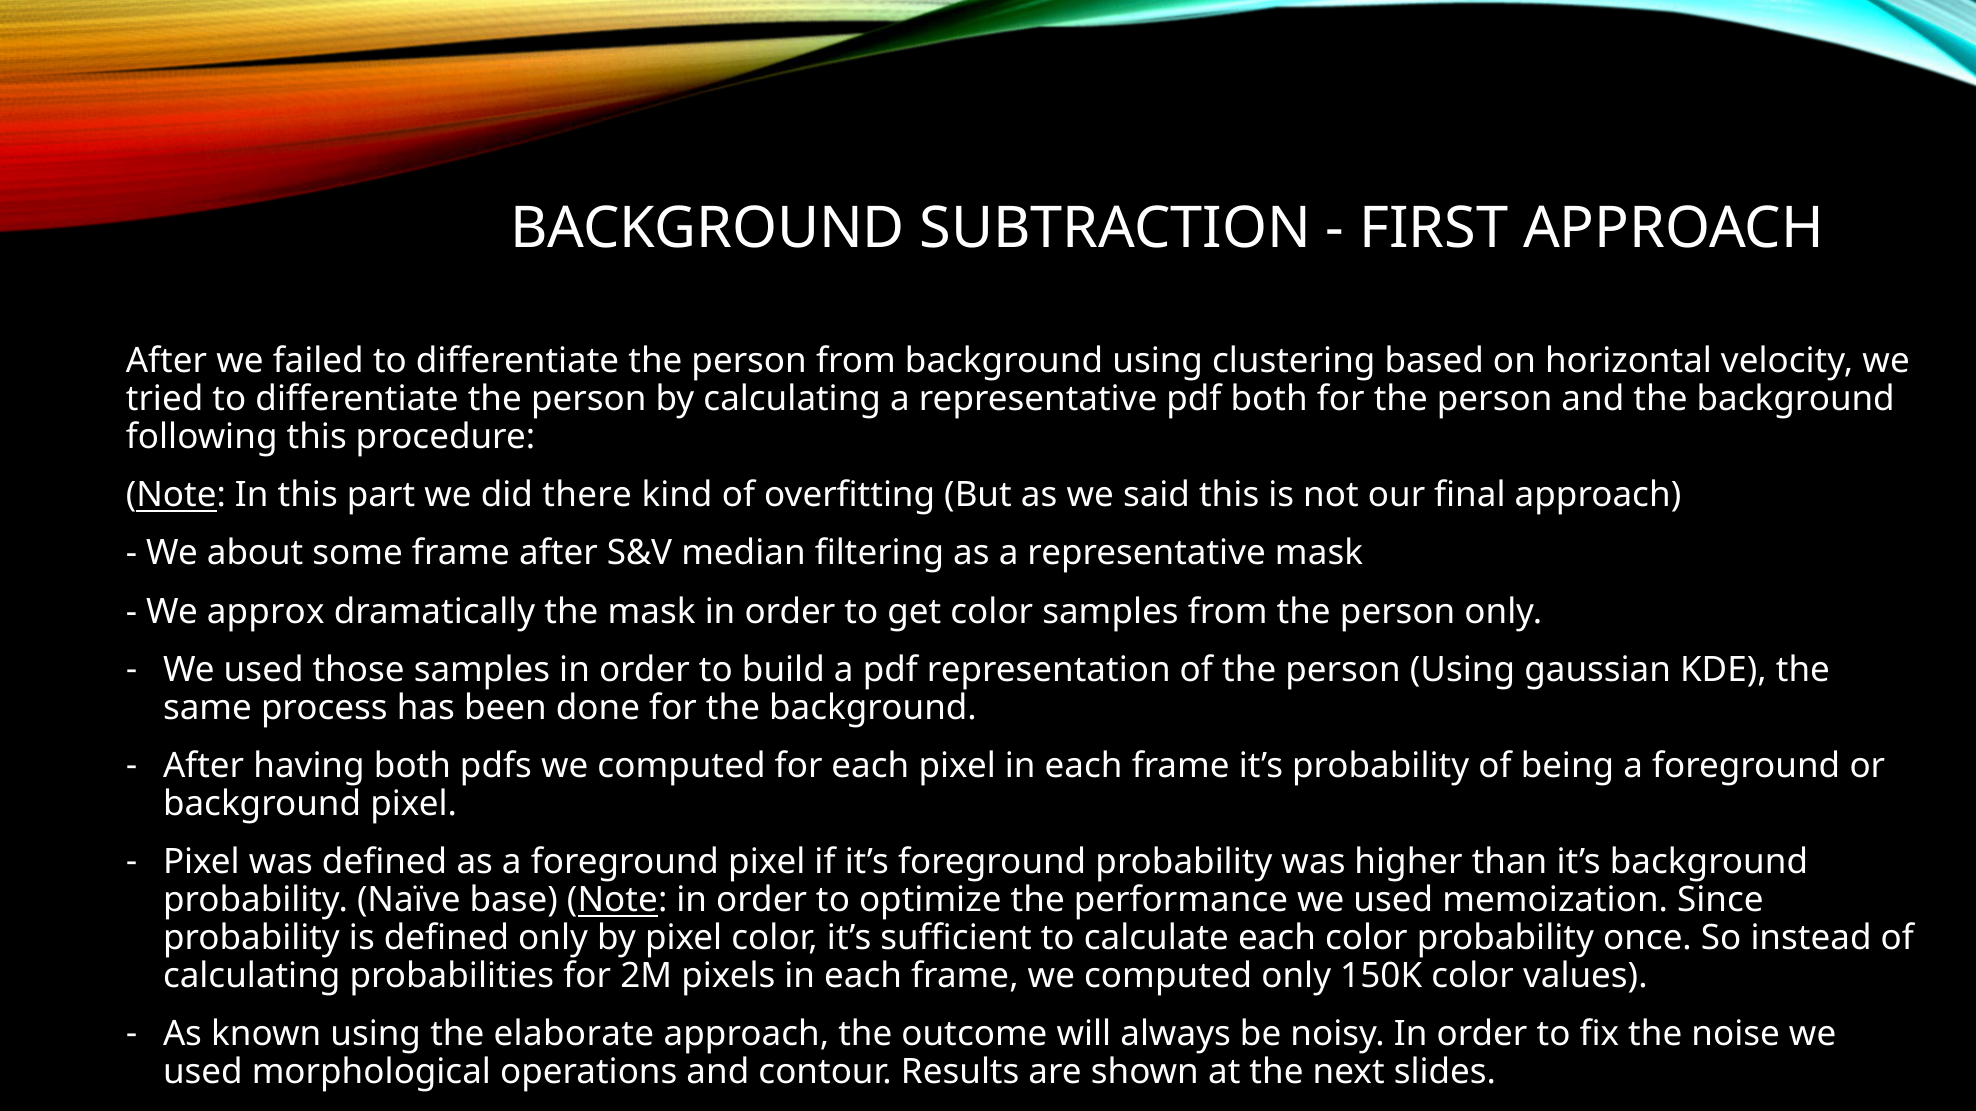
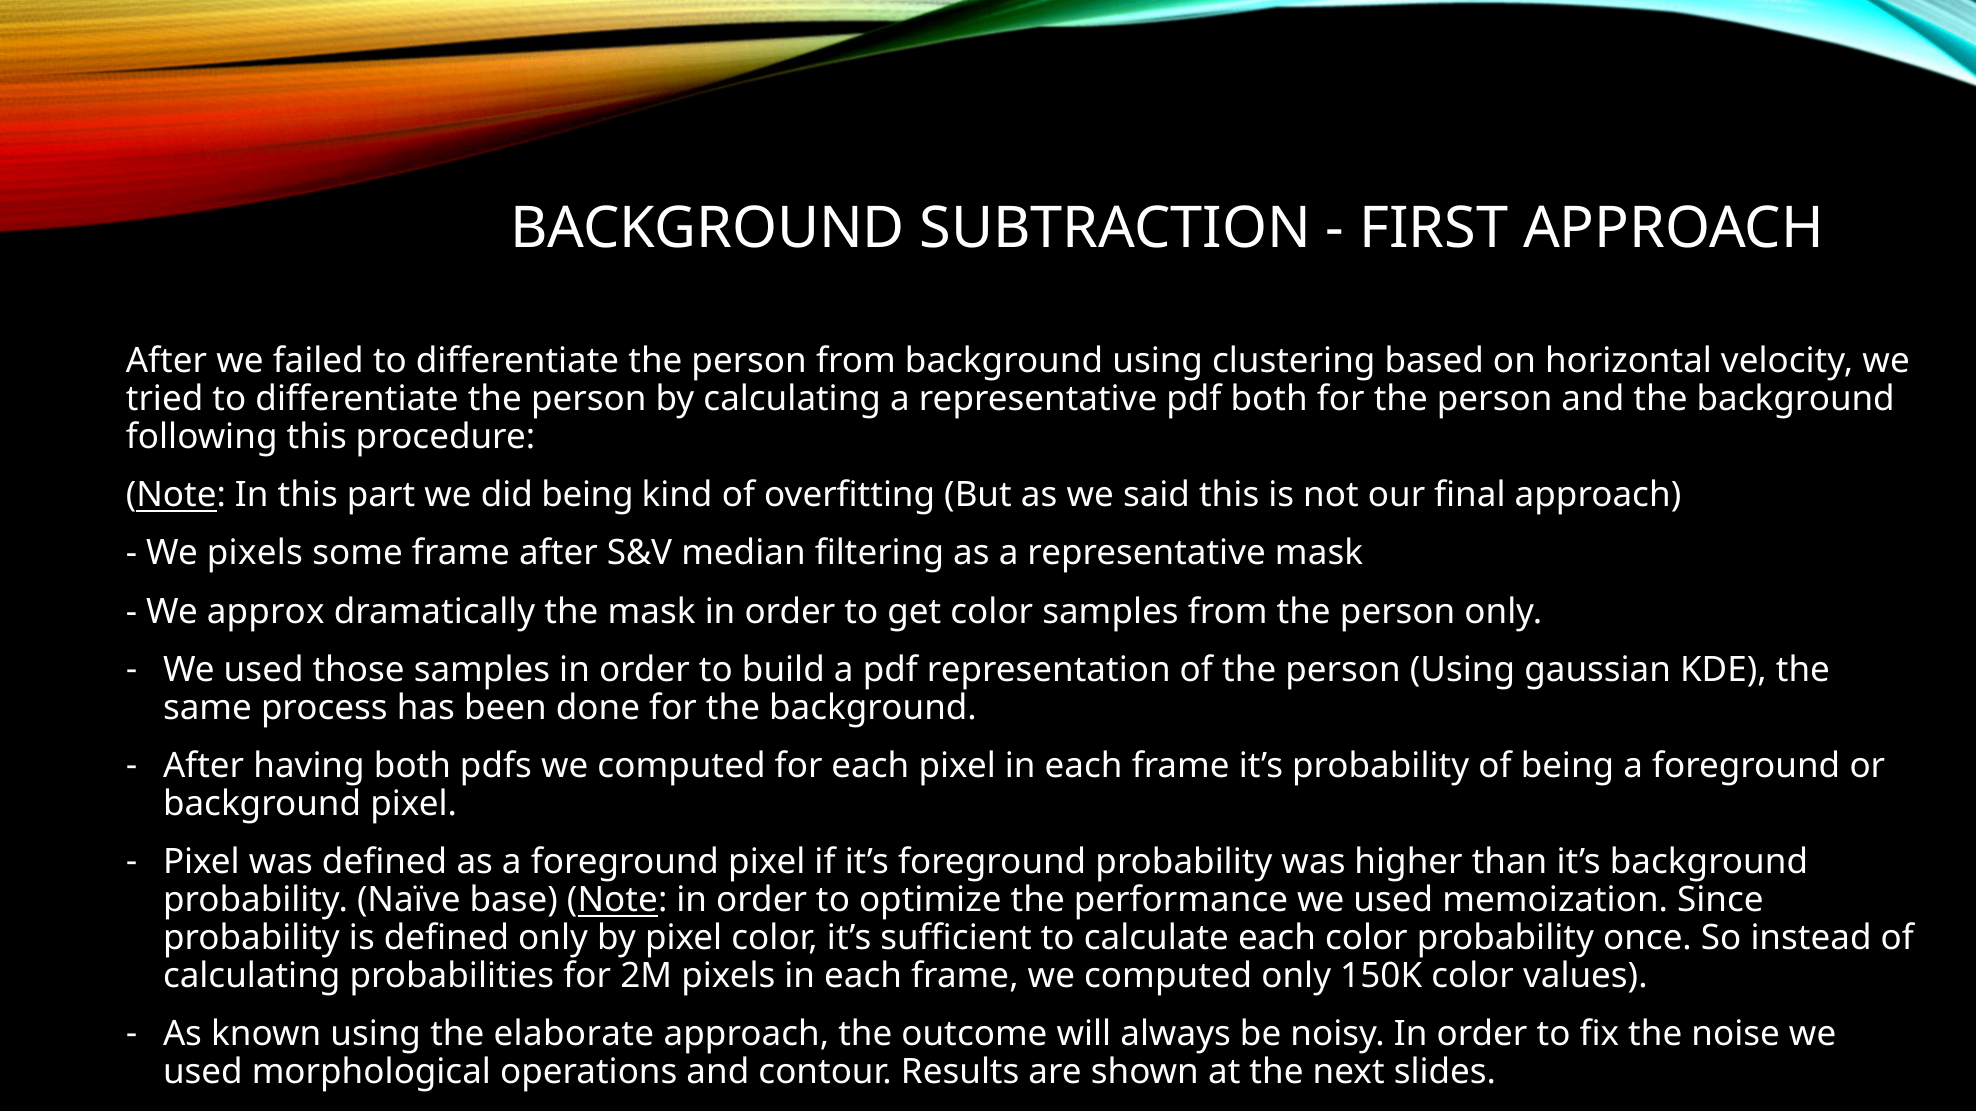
did there: there -> being (588, 495)
We about: about -> pixels (255, 554)
